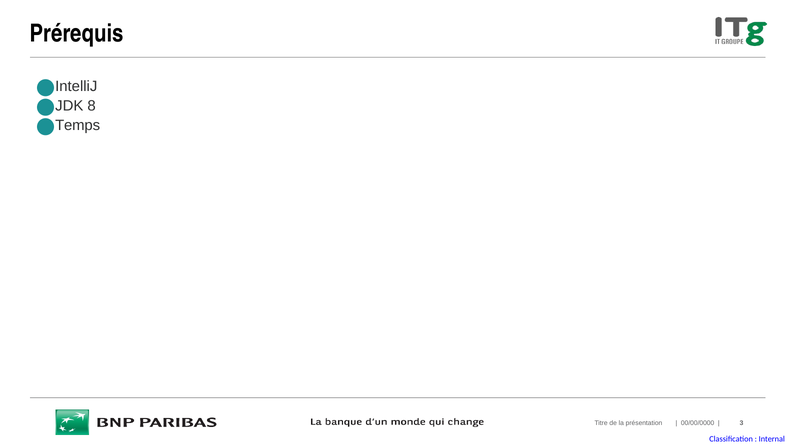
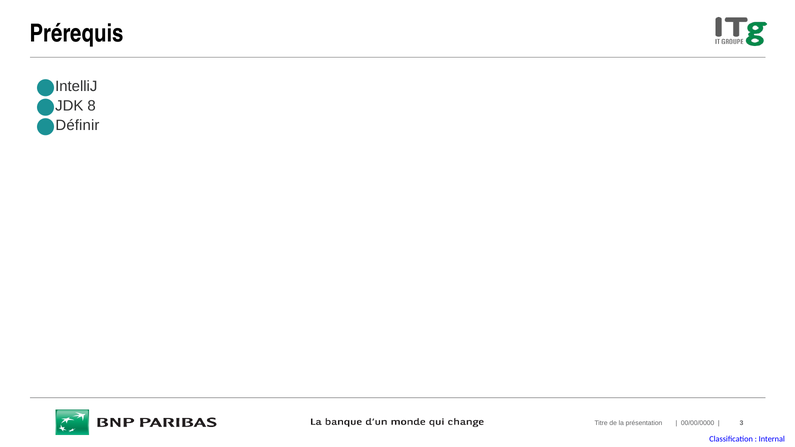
Temps: Temps -> Définir (77, 125)
